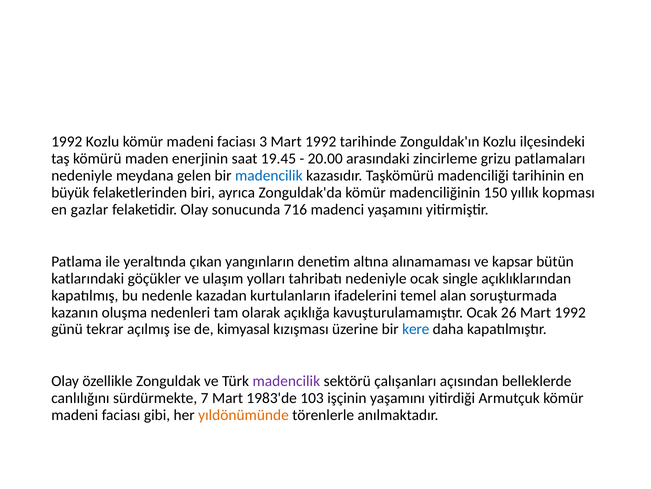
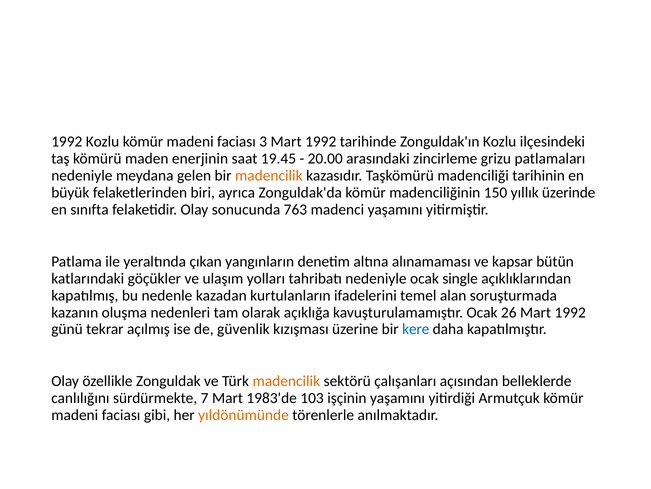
madencilik colour: blue -> orange (269, 176)
kopması: kopması -> üzerinde (569, 192)
gazlar: gazlar -> sınıfta (90, 209)
716: 716 -> 763 (295, 209)
kimyasal: kimyasal -> güvenlik (243, 329)
madencilik colour: purple -> orange (286, 381)
